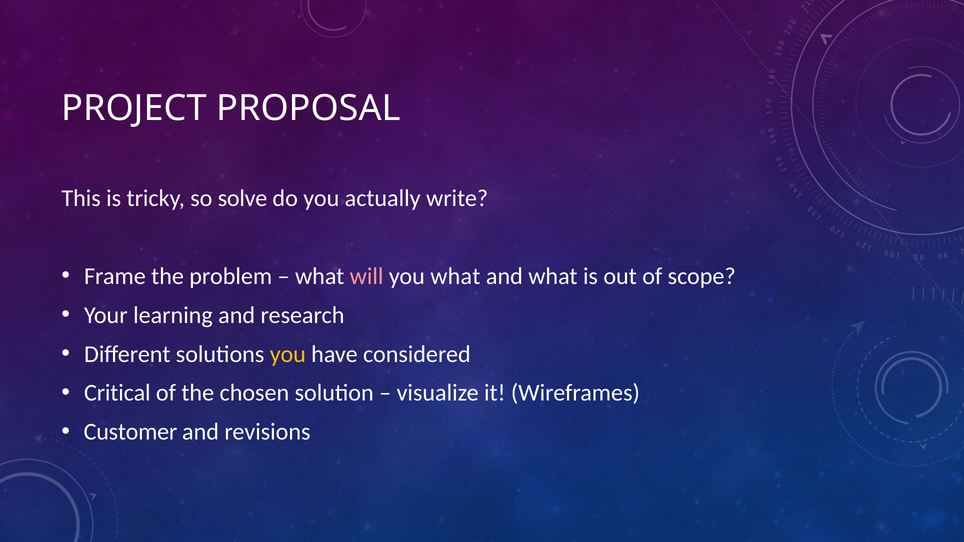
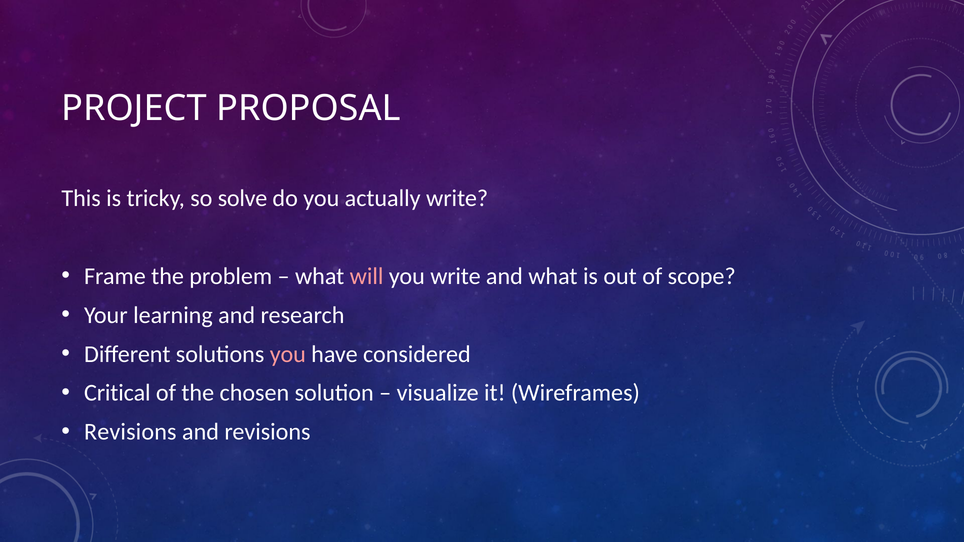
you what: what -> write (455, 276)
you colour: yellow -> pink (288, 354)
Customer: Customer -> Revisions (130, 432)
